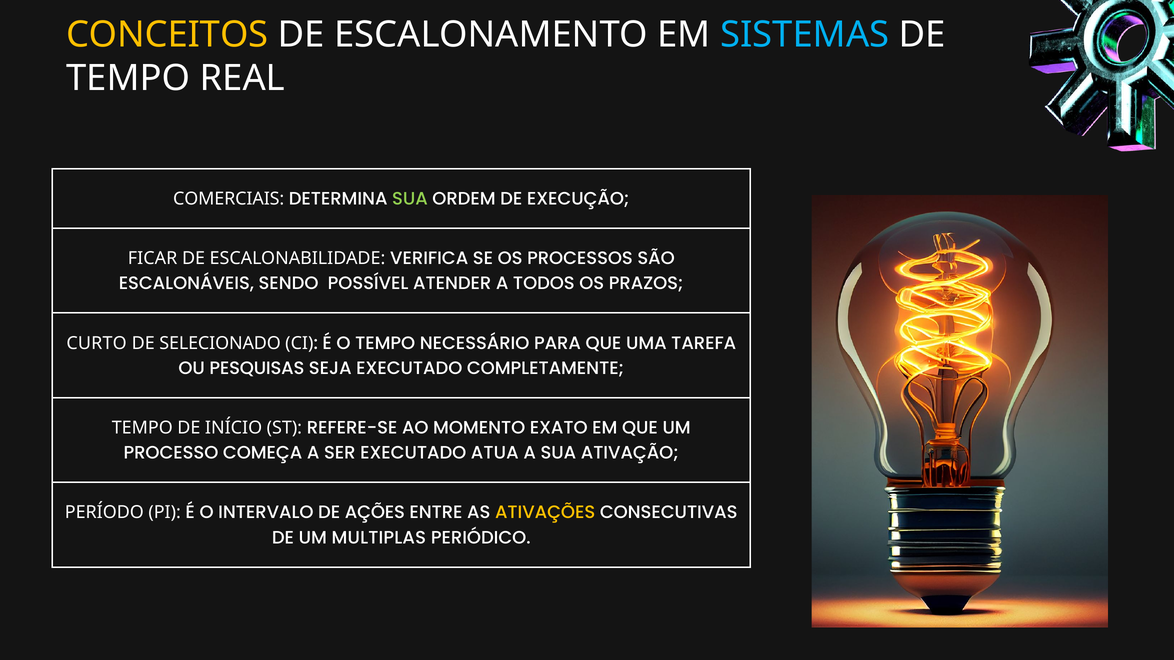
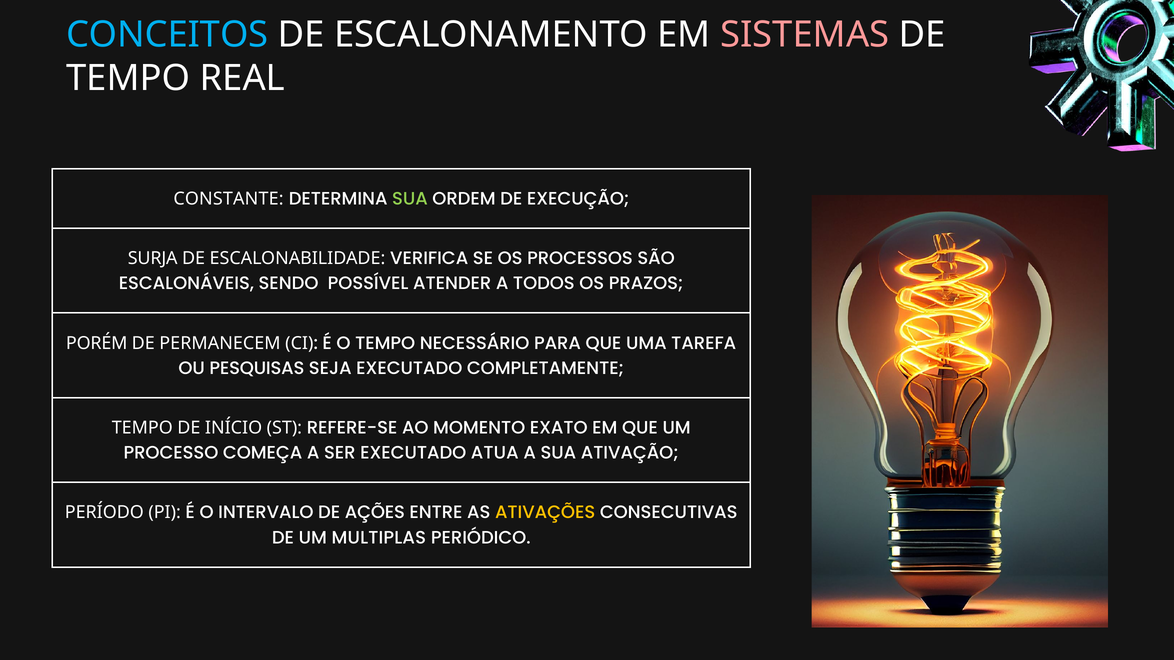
CONCEITOS colour: yellow -> light blue (167, 35)
SISTEMAS colour: light blue -> pink (805, 35)
COMERCIAIS: COMERCIAIS -> CONSTANTE (229, 199)
FICAR: FICAR -> SURJA (153, 259)
CURTO: CURTO -> PORÉM (97, 343)
SELECIONADO: SELECIONADO -> PERMANECEM (220, 343)
